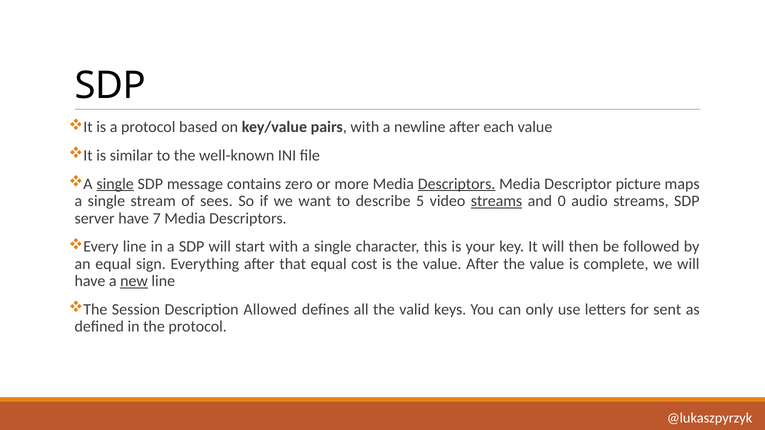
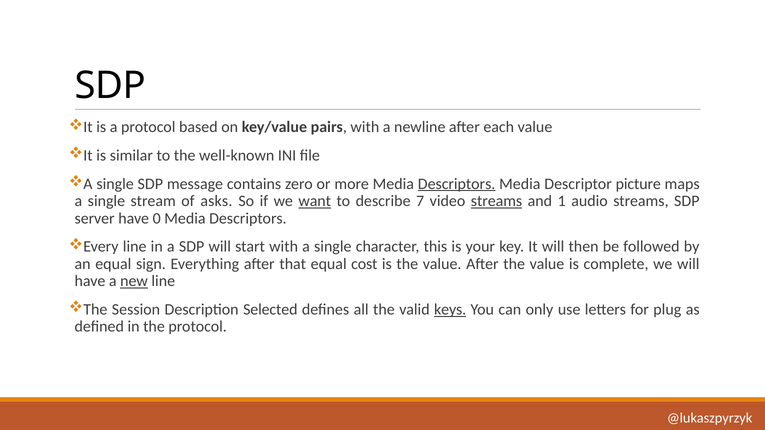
single underline: present -> none (115, 184)
sees: sees -> asks (216, 201)
want underline: none -> present (315, 201)
5: 5 -> 7 (420, 201)
0: 0 -> 1 (562, 201)
7: 7 -> 0 (157, 218)
Allowed: Allowed -> Selected (270, 310)
keys underline: none -> present (450, 310)
sent: sent -> plug (667, 310)
